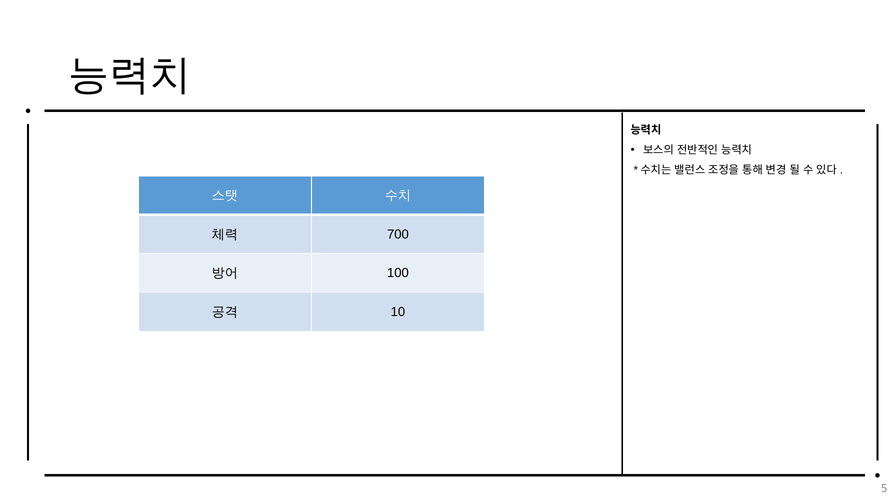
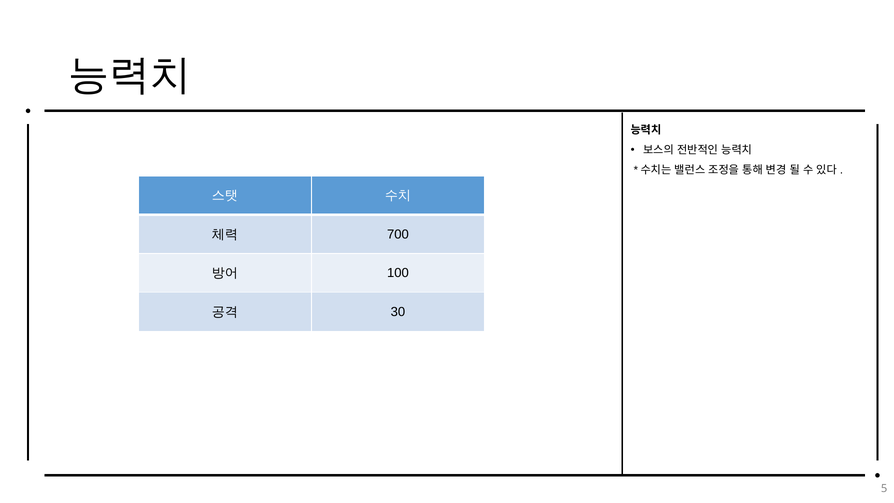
10: 10 -> 30 (398, 312)
